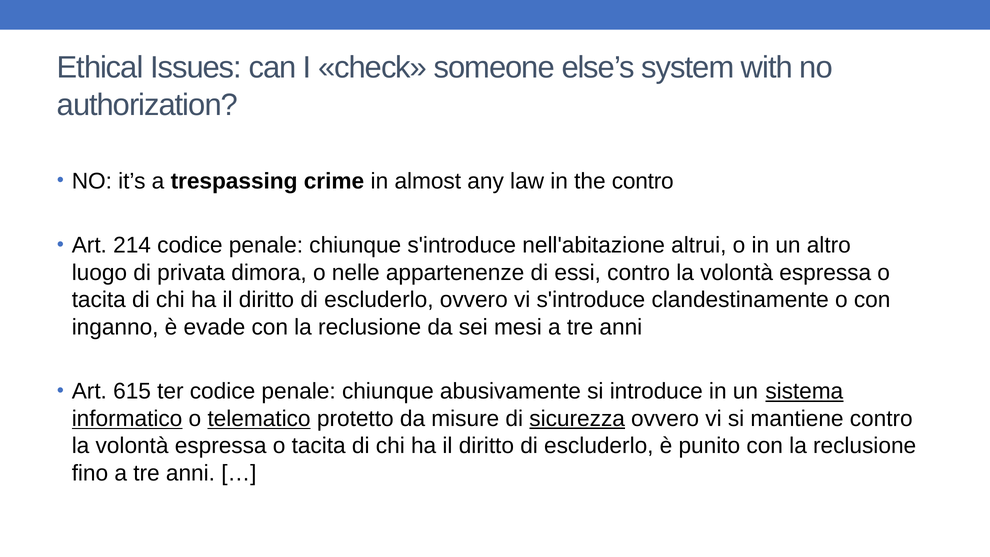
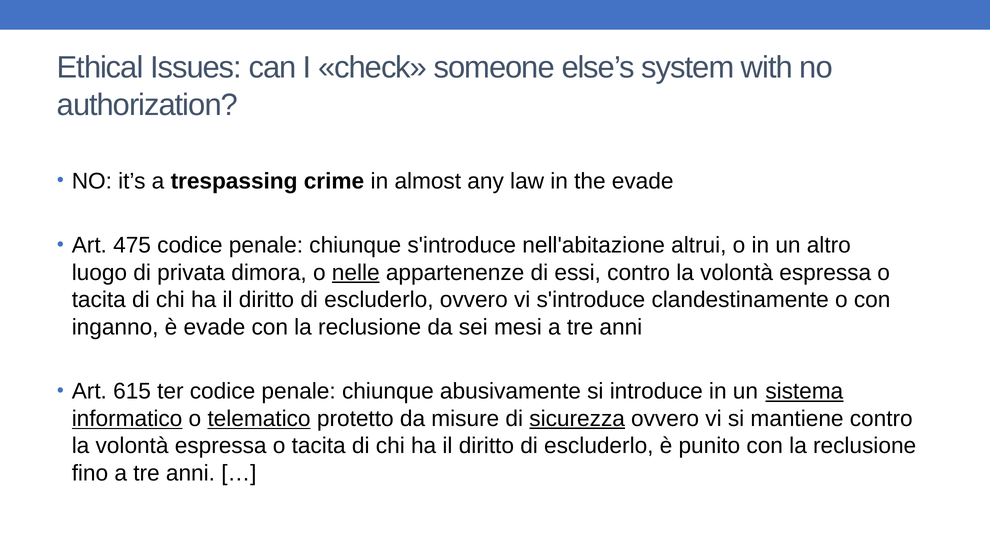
the contro: contro -> evade (643, 181)
214: 214 -> 475 (132, 245)
nelle underline: none -> present (356, 273)
